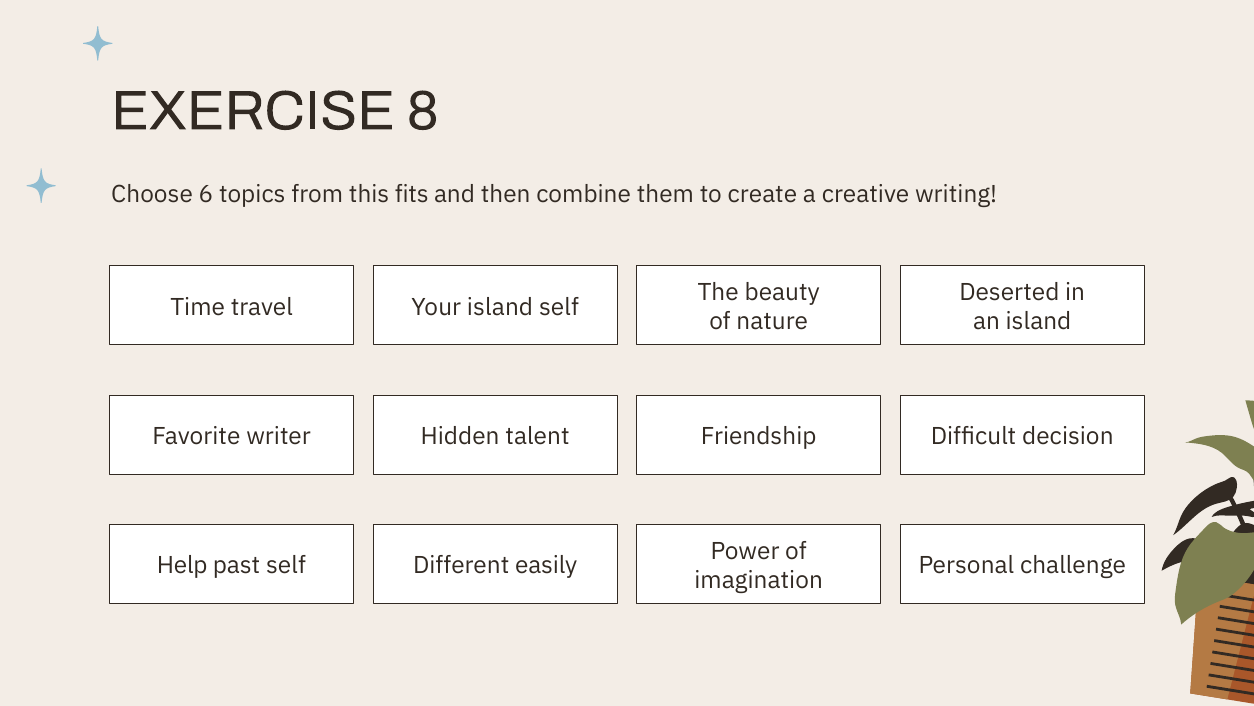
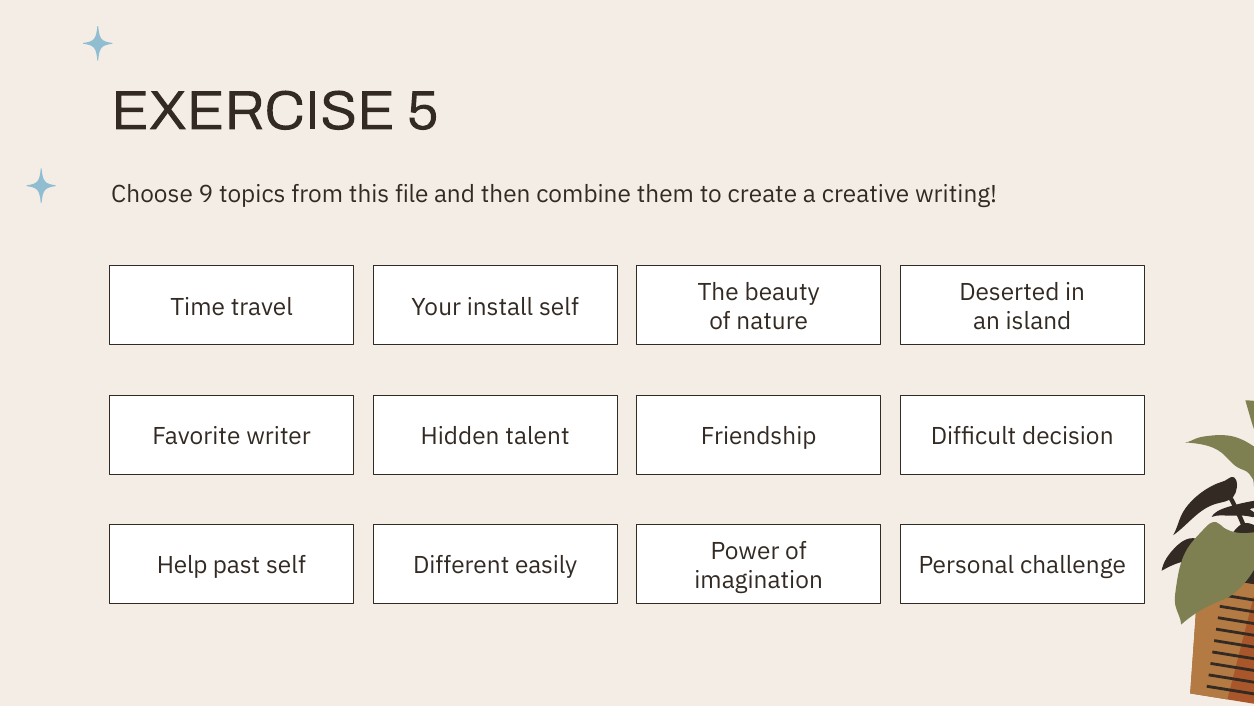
8: 8 -> 5 (423, 111)
6: 6 -> 9 (206, 194)
fits: fits -> file (412, 194)
Your island: island -> install (500, 307)
